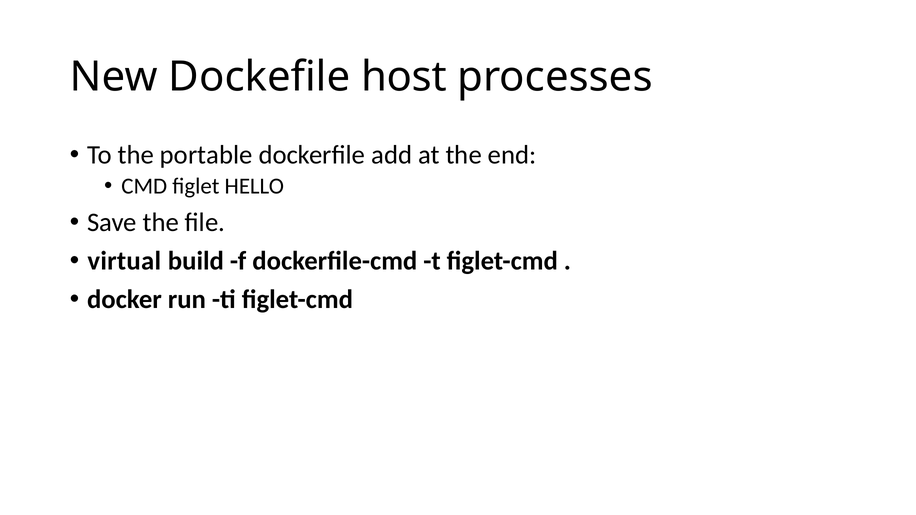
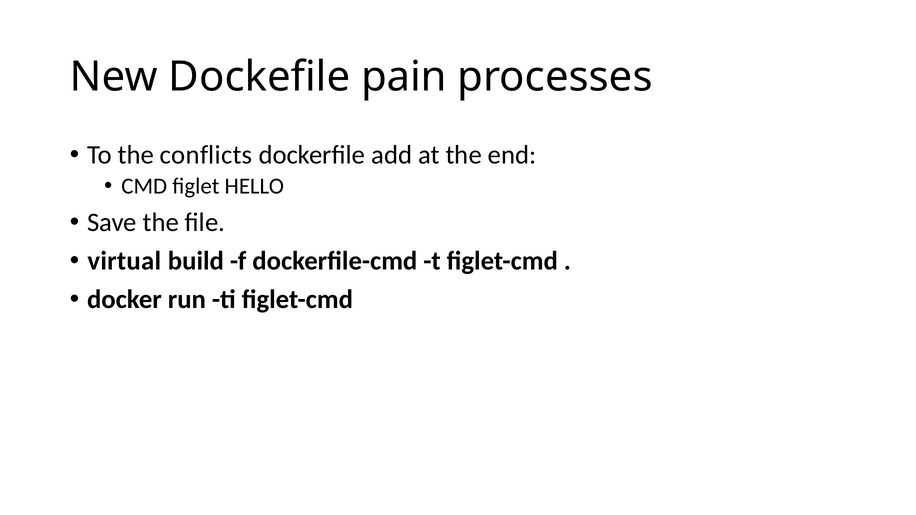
host: host -> pain (404, 77)
portable: portable -> conflicts (206, 155)
